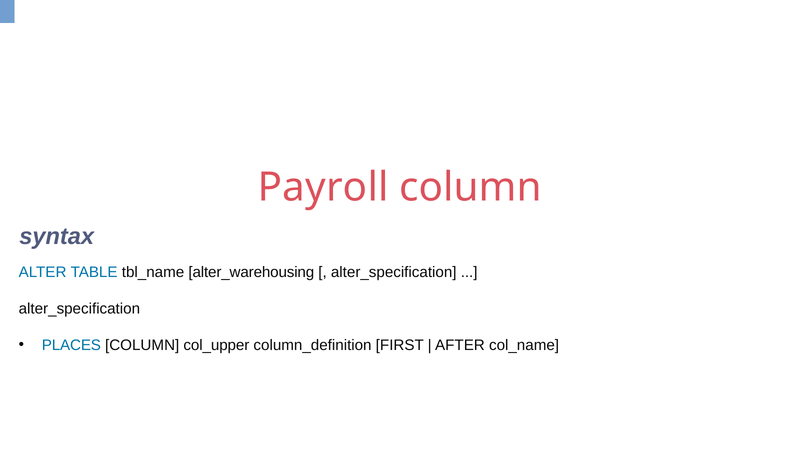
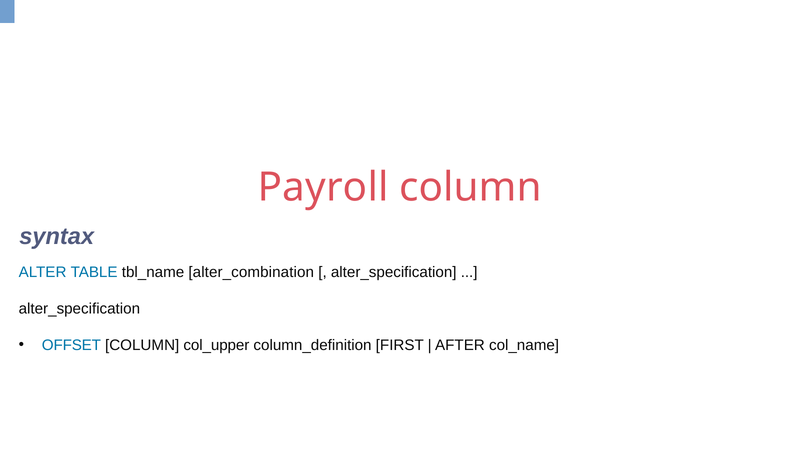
alter_warehousing: alter_warehousing -> alter_combination (251, 272)
PLACES: PLACES -> OFFSET (71, 345)
